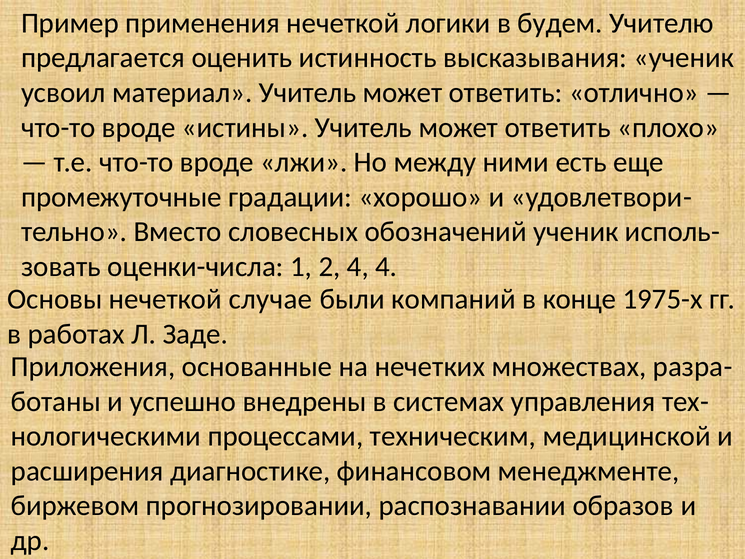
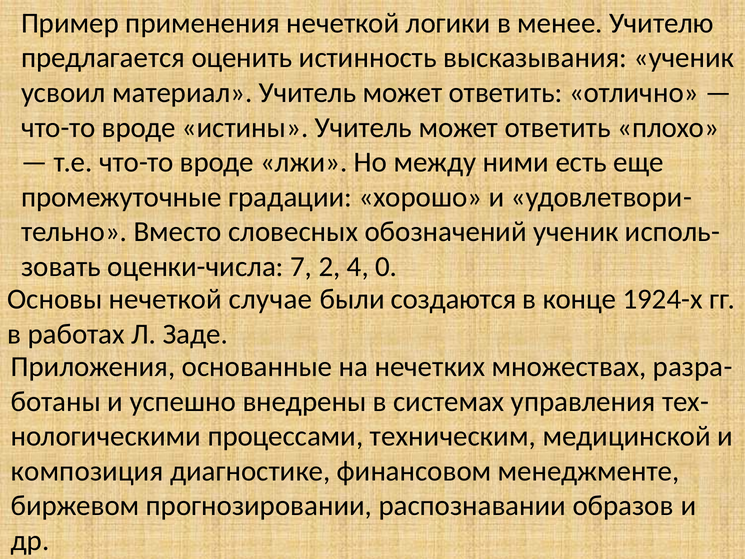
будем: будем -> менее (560, 23)
1: 1 -> 7 (301, 267)
4 4: 4 -> 0 (386, 267)
компаний: компаний -> создаются (454, 299)
1975-х: 1975-х -> 1924-х (663, 299)
расширения: расширения -> композиция (87, 471)
